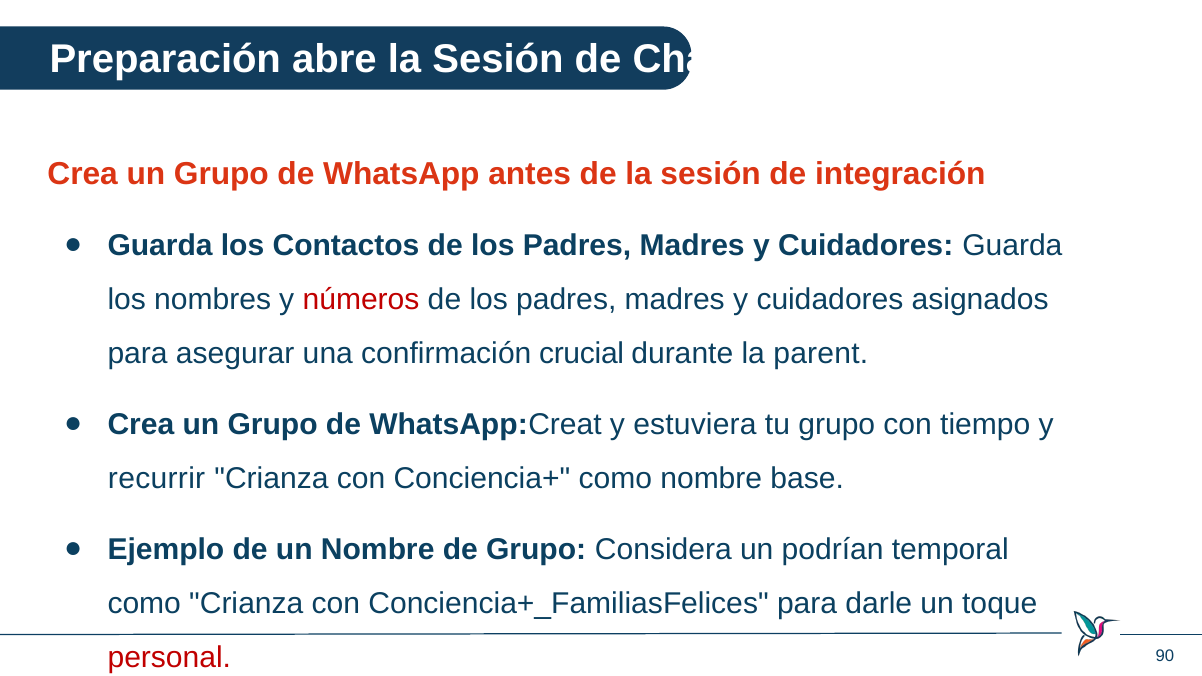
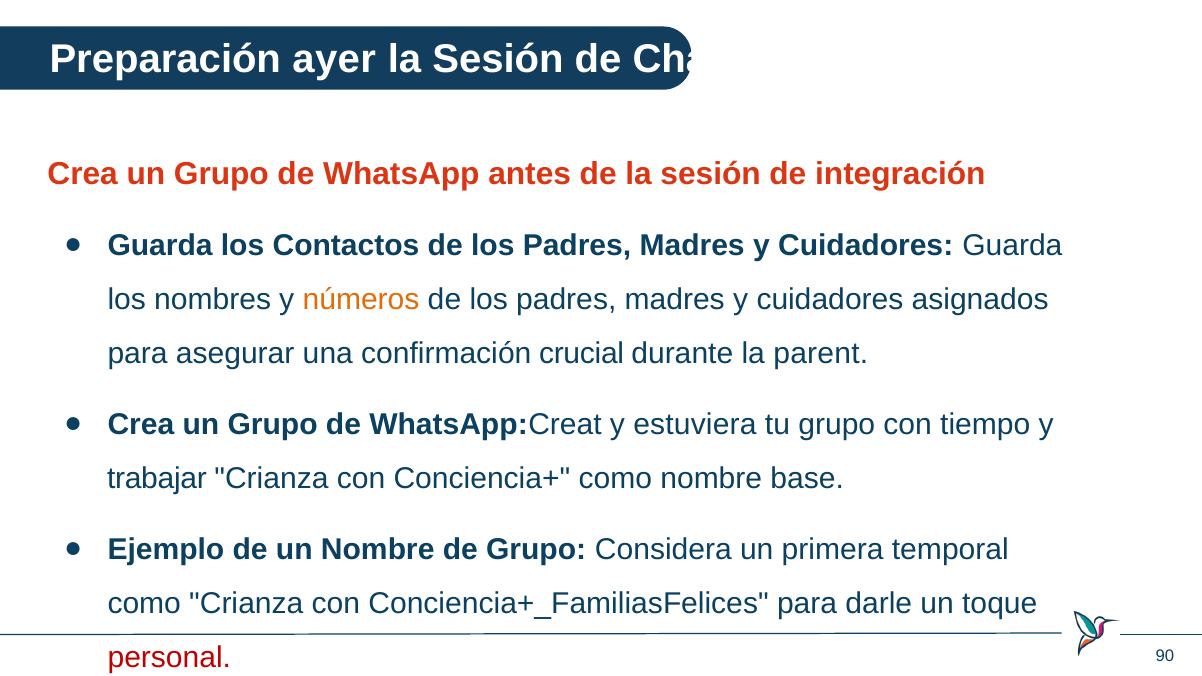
abre: abre -> ayer (334, 59)
números colour: red -> orange (361, 300)
recurrir: recurrir -> trabajar (157, 479)
podrían: podrían -> primera (833, 550)
